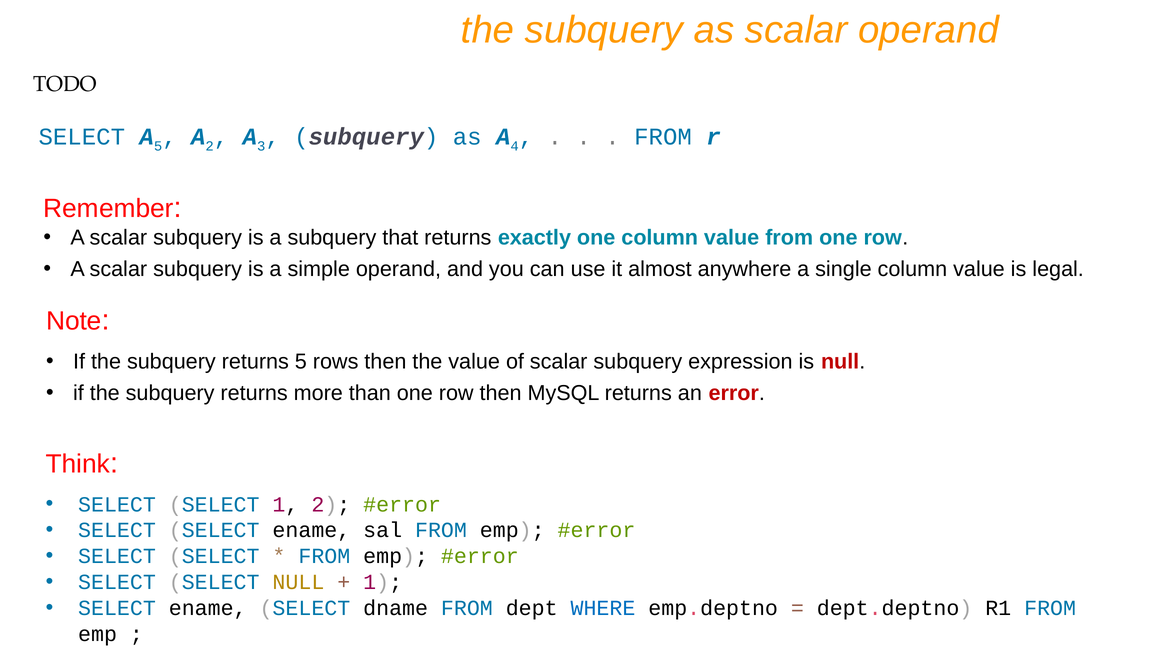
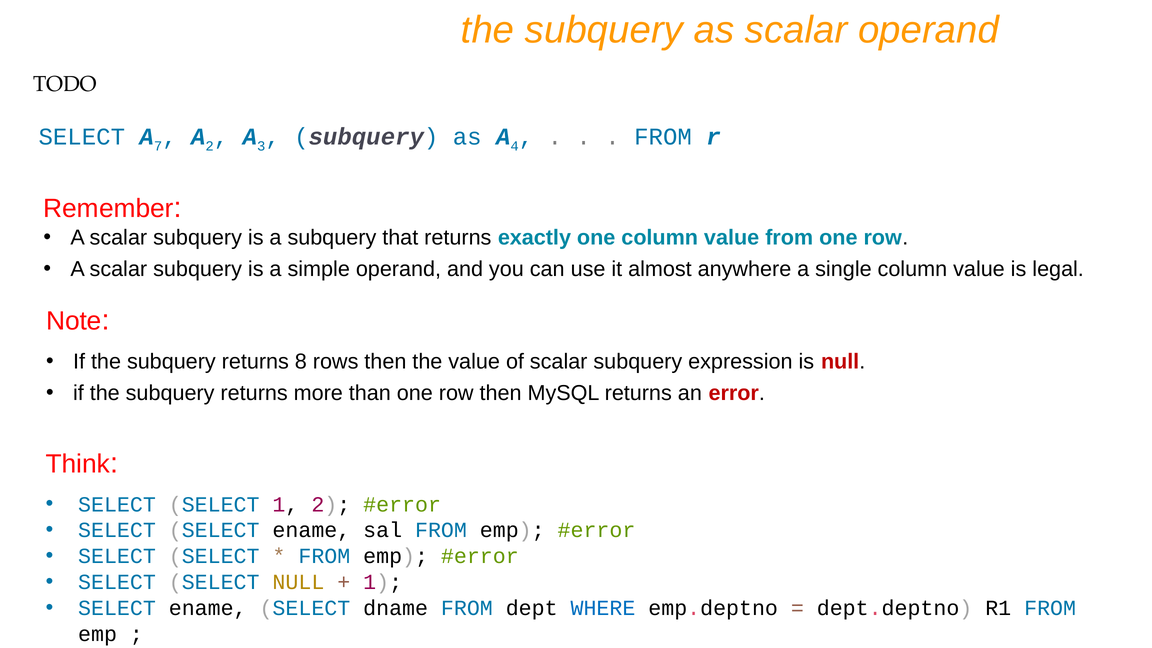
A 5: 5 -> 7 (158, 146)
returns 5: 5 -> 8 (301, 362)
